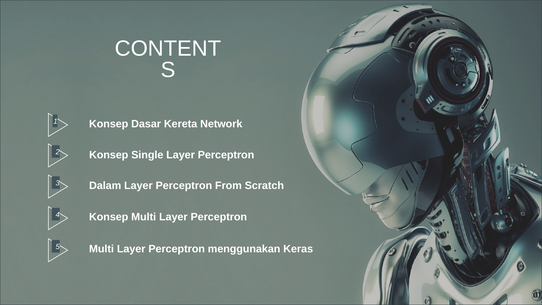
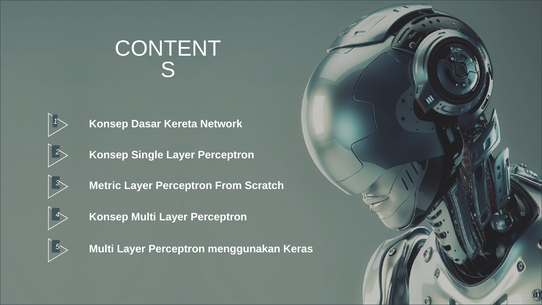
Dalam: Dalam -> Metric (105, 185)
